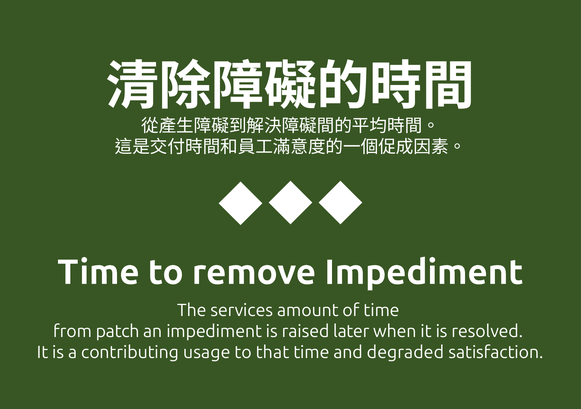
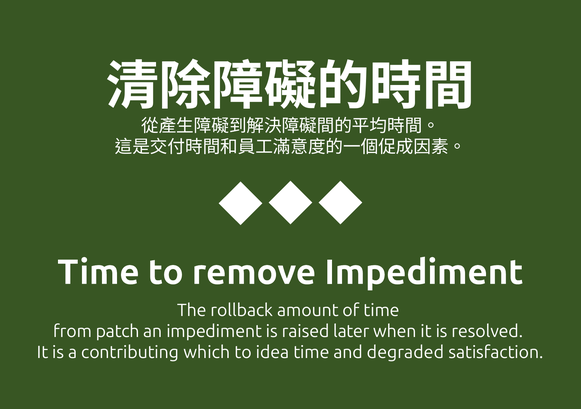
services: services -> rollback (242, 311)
usage: usage -> which (207, 353)
that: that -> idea (273, 353)
